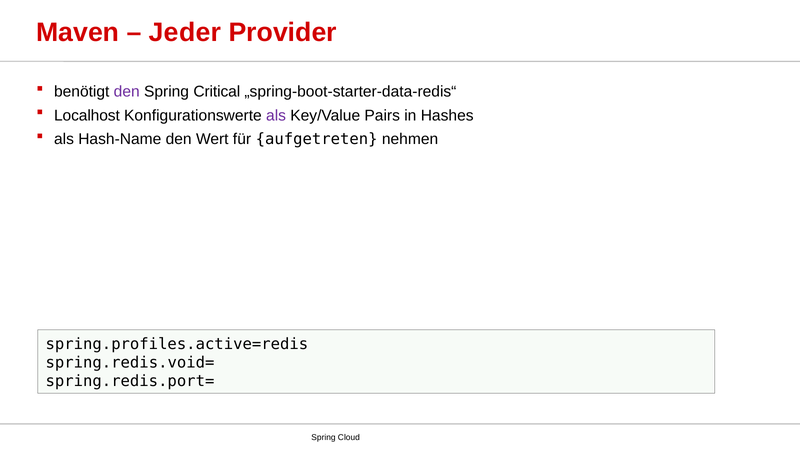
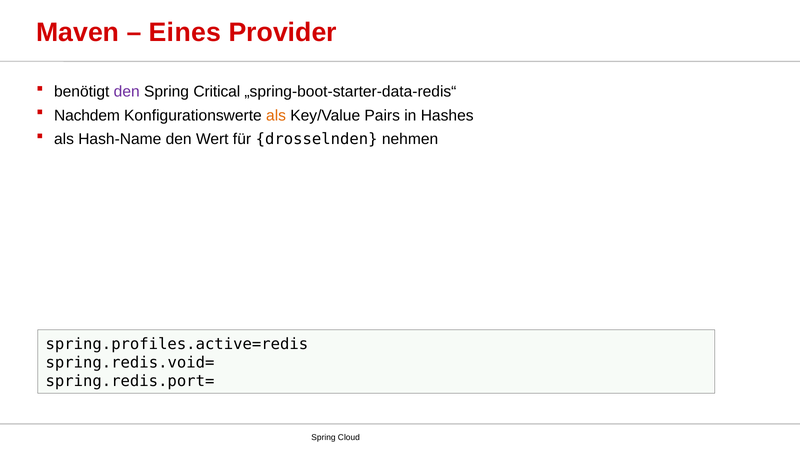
Jeder: Jeder -> Eines (185, 33)
Localhost: Localhost -> Nachdem (87, 115)
als colour: purple -> orange (276, 115)
aufgetreten: aufgetreten -> drosselnden (317, 139)
